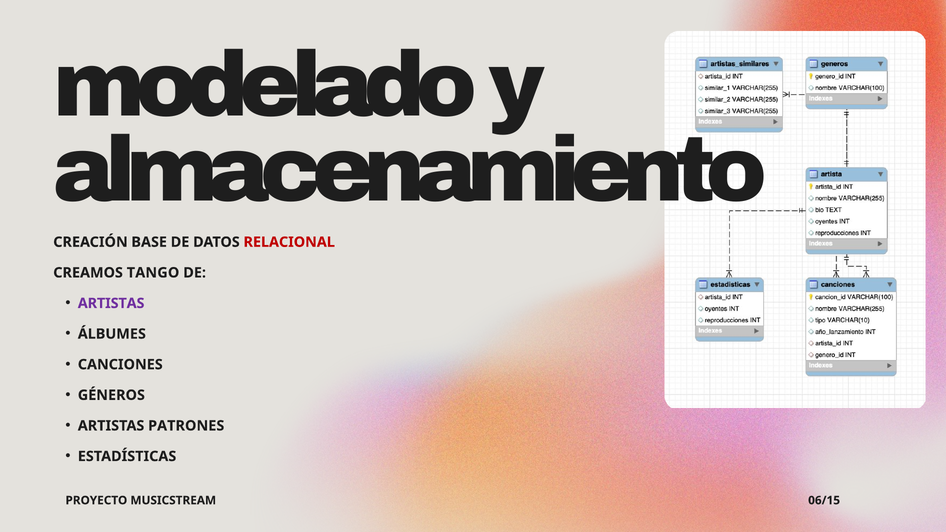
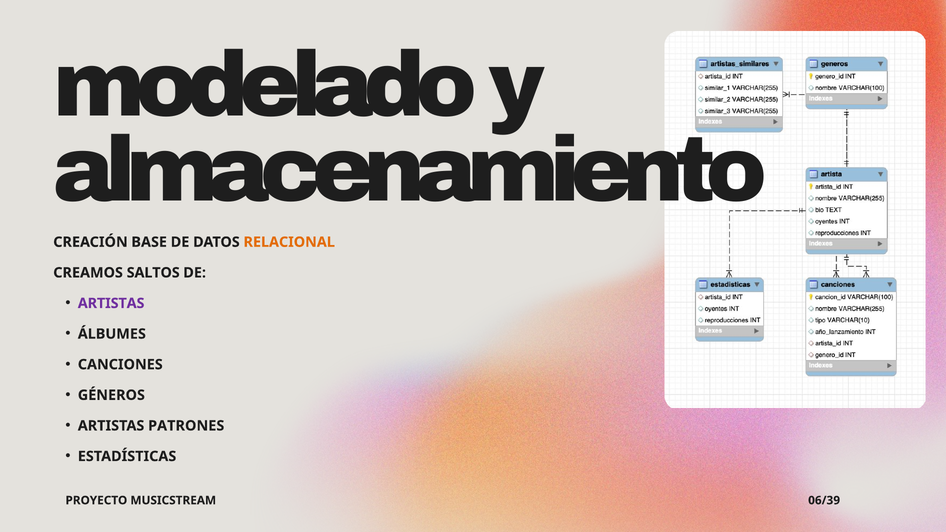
RELACIONAL colour: red -> orange (289, 242)
TANGO: TANGO -> SALTOS (153, 273)
06/15: 06/15 -> 06/39 (824, 501)
